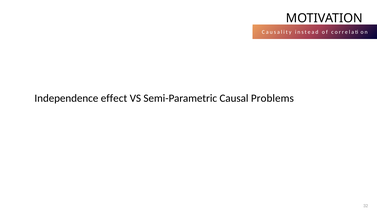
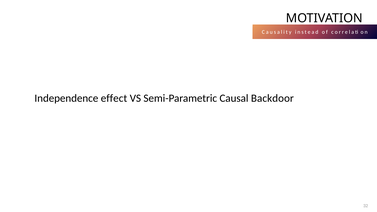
Problems: Problems -> Backdoor (272, 98)
